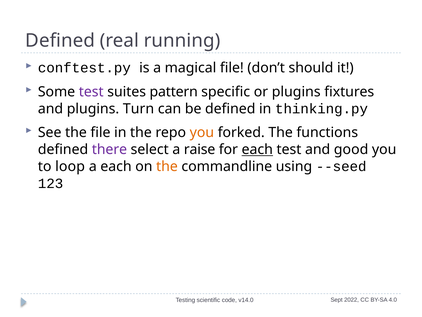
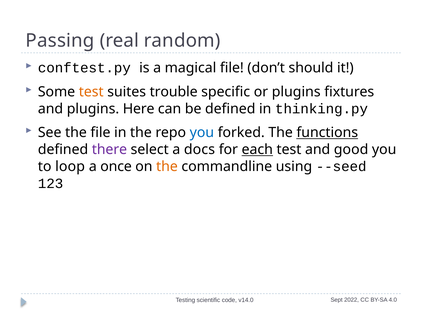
Defined: Defined -> Passing (60, 41)
running: running -> random (182, 41)
test colour: purple -> orange (91, 92)
pattern: pattern -> trouble (174, 92)
Turn: Turn -> Here (139, 109)
you colour: orange -> blue (202, 132)
functions underline: none -> present (327, 132)
raise: raise -> docs (199, 149)
a each: each -> once (116, 166)
